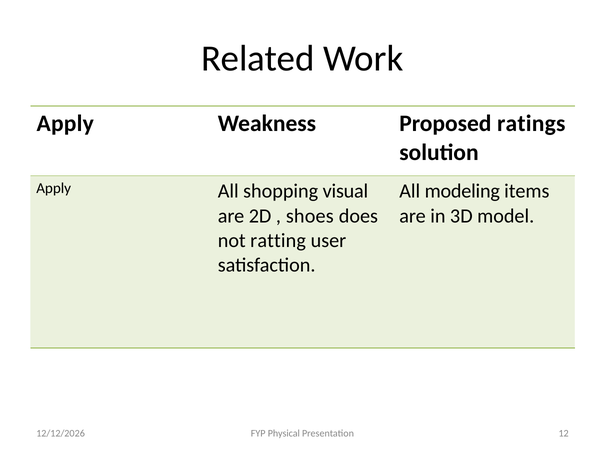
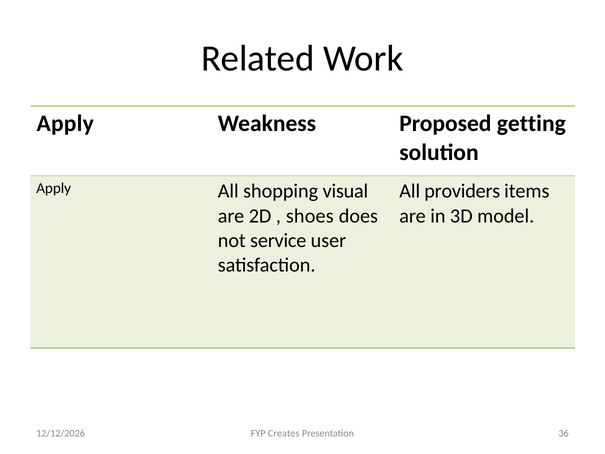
ratings: ratings -> getting (531, 124)
modeling: modeling -> providers (462, 191)
ratting: ratting -> service (278, 240)
Physical: Physical -> Creates (284, 433)
12: 12 -> 36 (564, 433)
